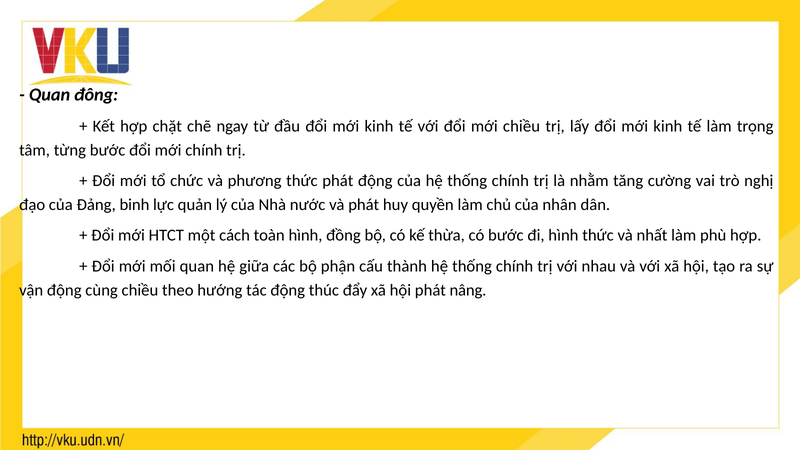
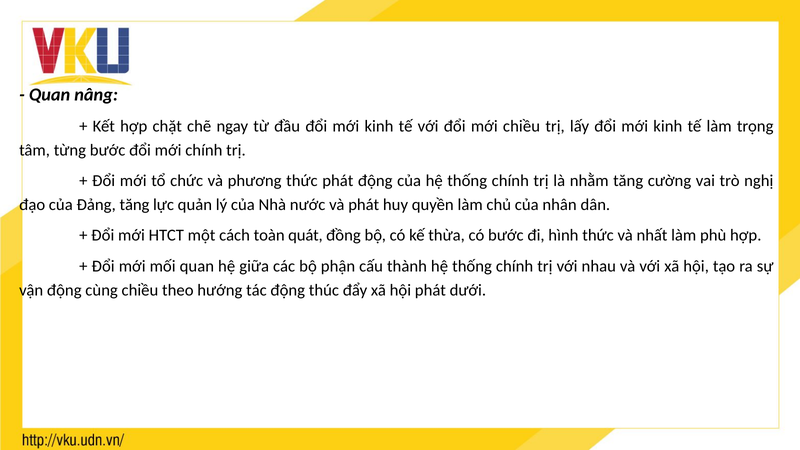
đông: đông -> nâng (96, 95)
Đảng binh: binh -> tăng (134, 205)
toàn hình: hình -> quát (305, 235)
nâng: nâng -> dưới (468, 290)
